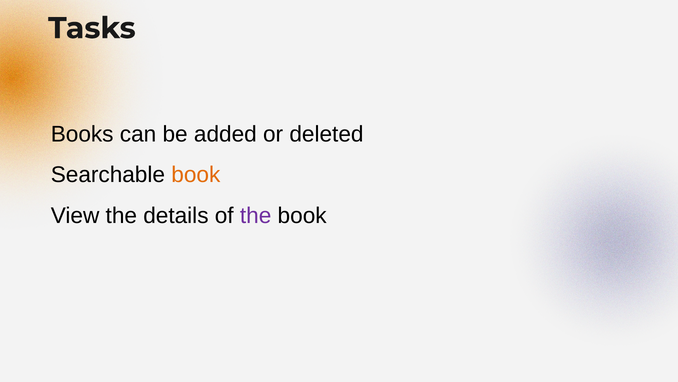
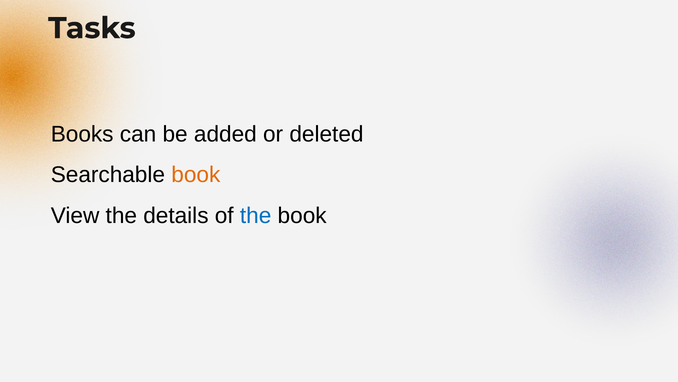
the colour: purple -> blue (256, 215)
